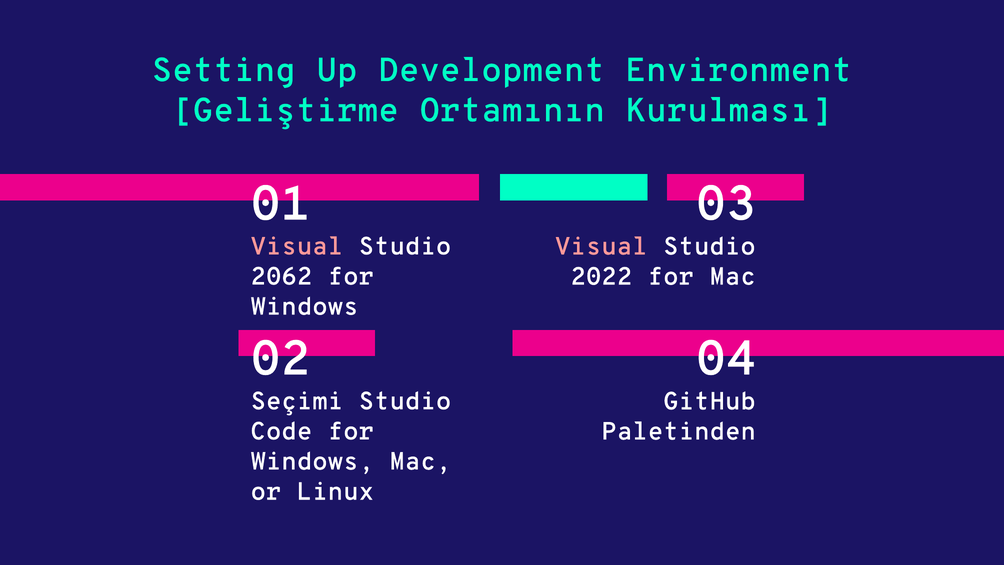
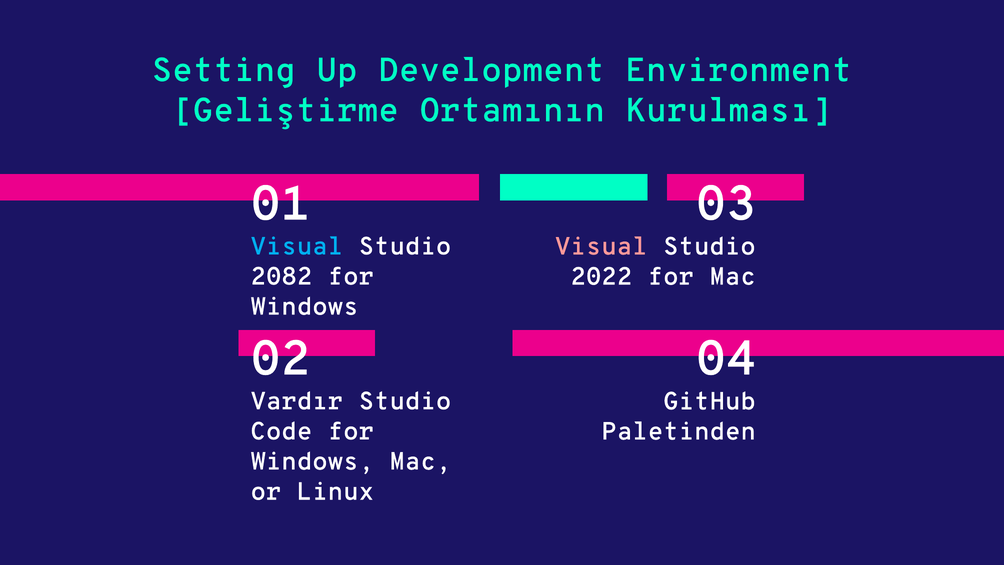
Visual colour: pink -> light blue (297, 246)
2062: 2062 -> 2082 (281, 276)
Seçimi: Seçimi -> Vardır (297, 401)
